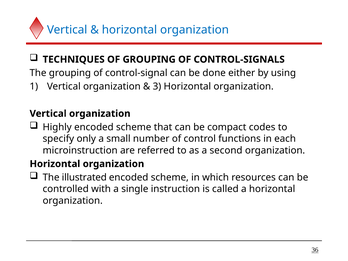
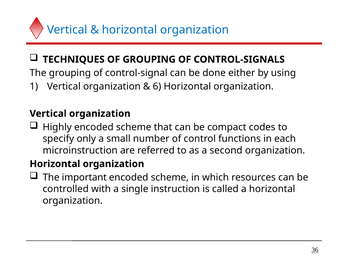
3: 3 -> 6 (157, 87)
illustrated: illustrated -> important (84, 177)
